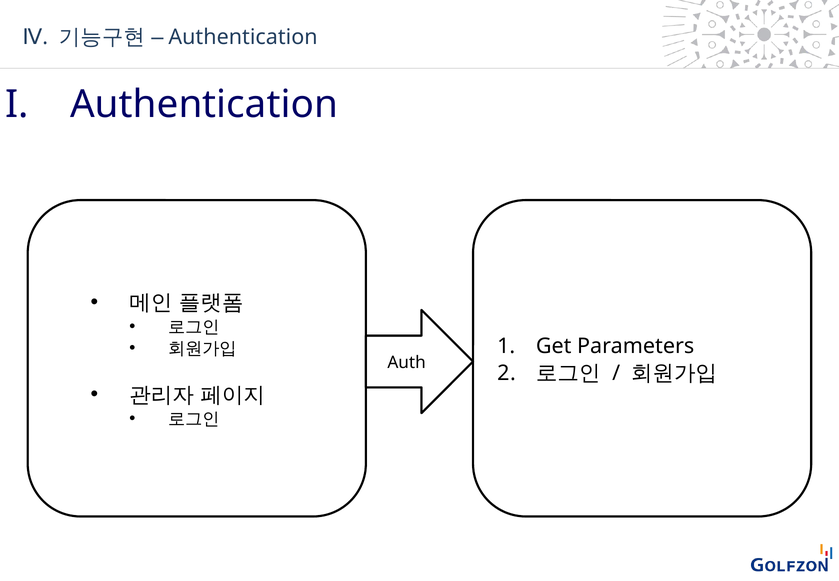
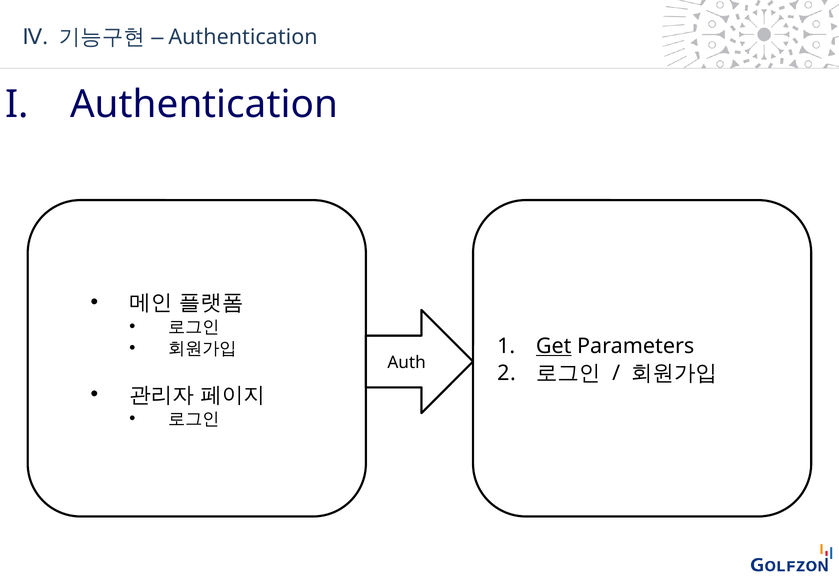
Get underline: none -> present (554, 346)
